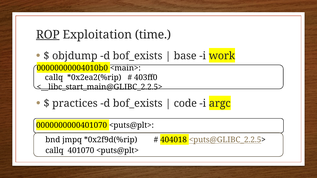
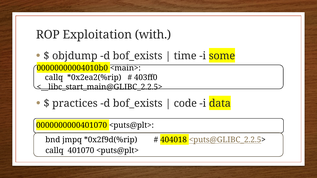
ROP underline: present -> none (48, 35)
time: time -> with (153, 35)
base: base -> time (185, 56)
work: work -> some (222, 56)
argc: argc -> data (220, 104)
